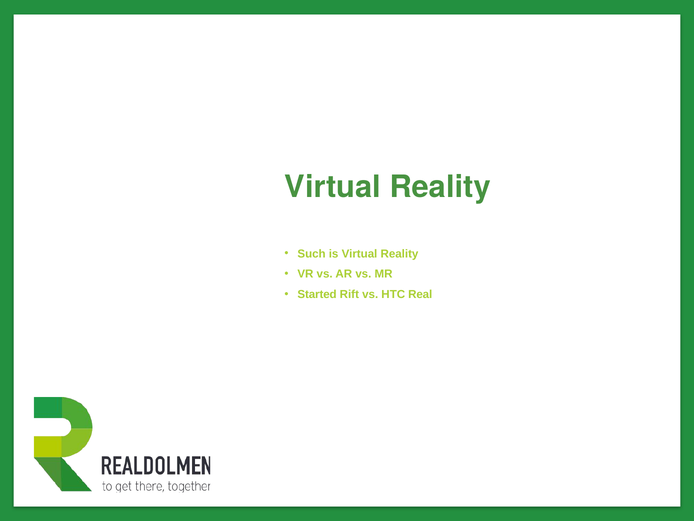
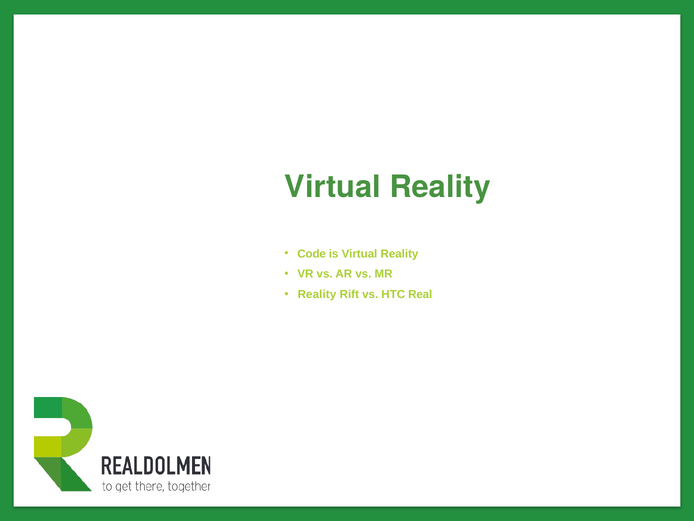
Such: Such -> Code (312, 253)
Started: Started -> Reality (317, 294)
